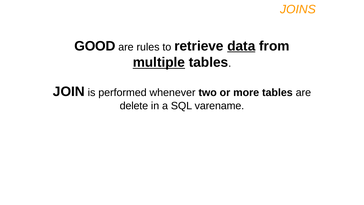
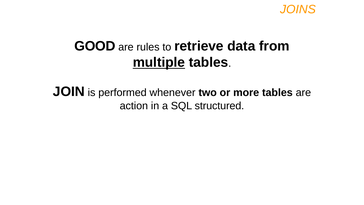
data underline: present -> none (241, 46)
delete: delete -> action (134, 106)
varename: varename -> structured (219, 106)
